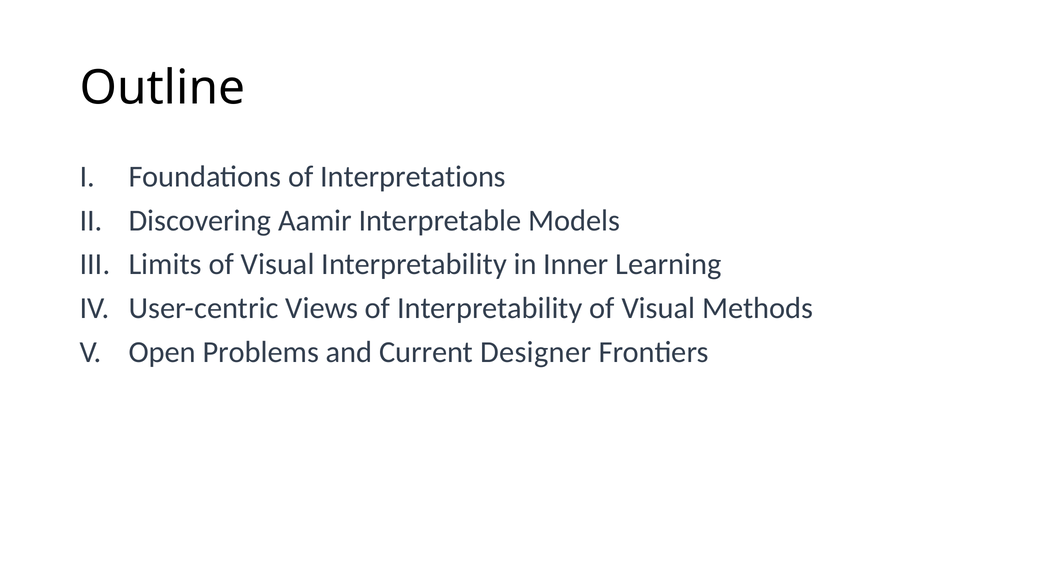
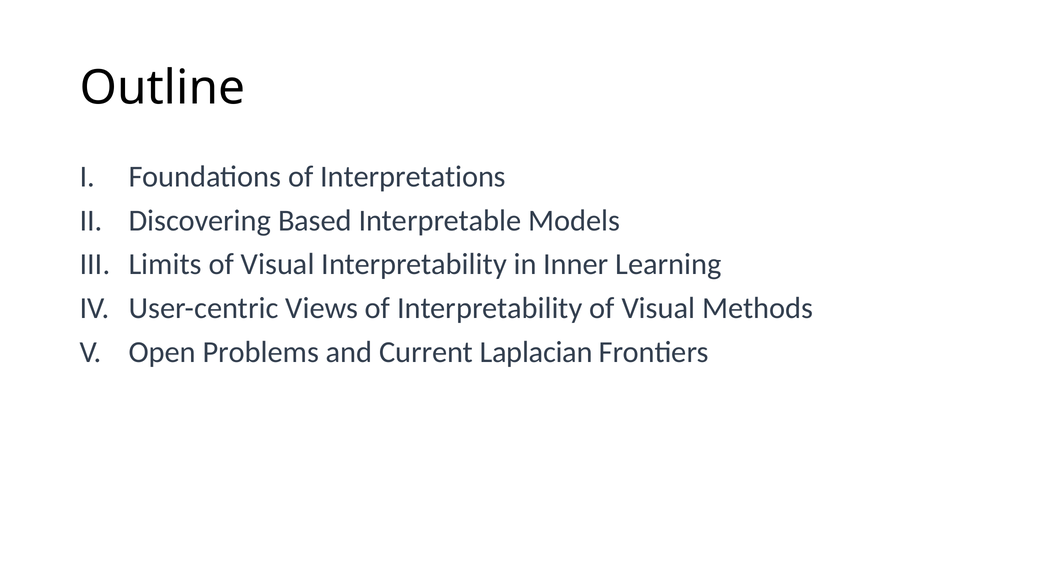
Aamir: Aamir -> Based (315, 220)
Designer: Designer -> Laplacian (536, 352)
